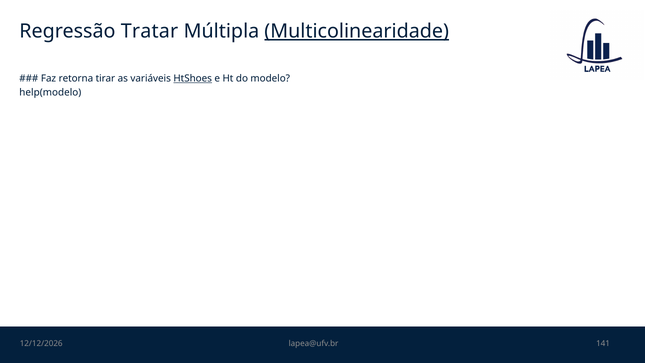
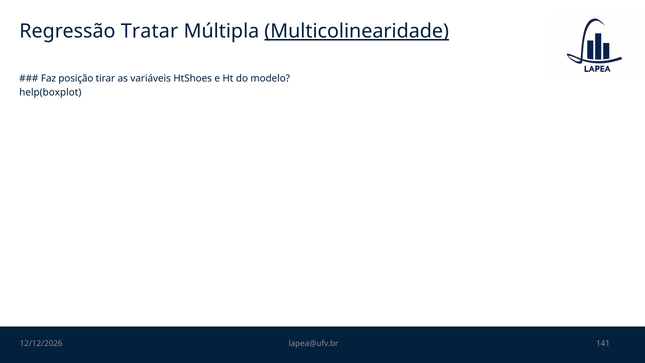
retorna: retorna -> posição (76, 78)
HtShoes underline: present -> none (193, 78)
help(modelo: help(modelo -> help(boxplot (50, 92)
